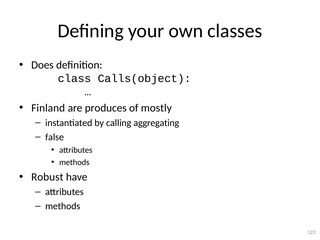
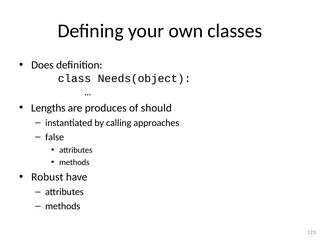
Calls(object: Calls(object -> Needs(object (144, 78)
Finland: Finland -> Lengths (48, 108)
mostly: mostly -> should (156, 108)
aggregating: aggregating -> approaches (156, 123)
